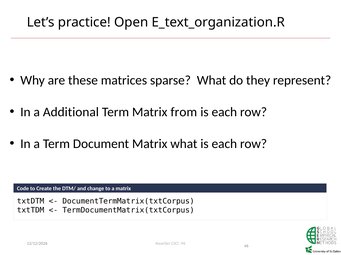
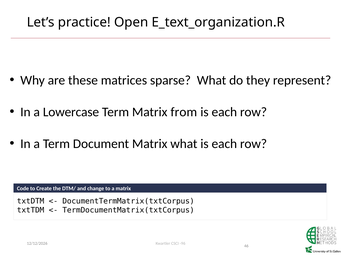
Additional: Additional -> Lowercase (71, 112)
